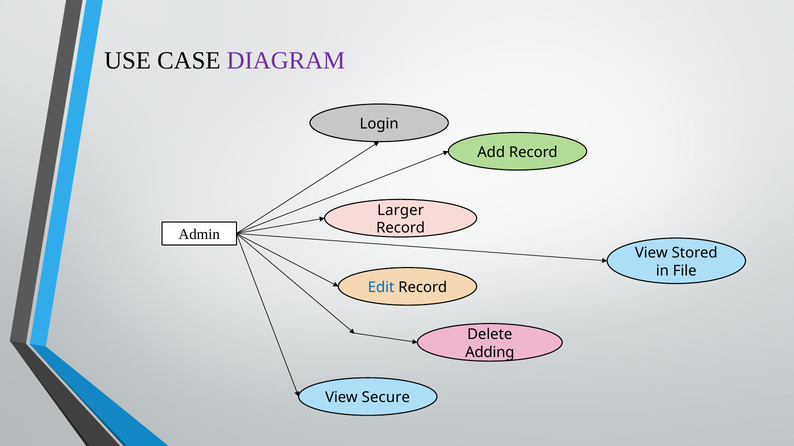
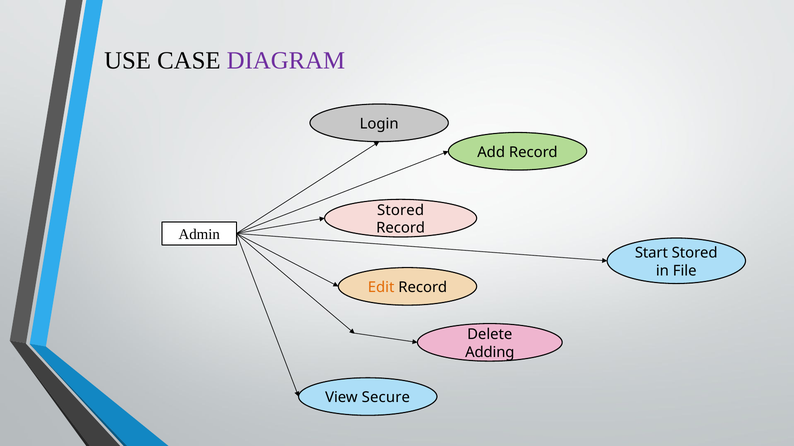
Larger: Larger -> Stored (401, 211)
View: View -> Start (651, 253)
Edit colour: blue -> orange (381, 288)
